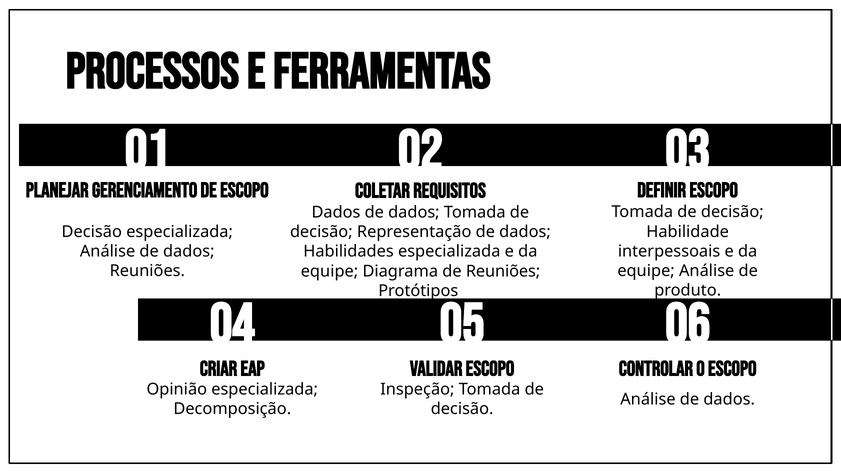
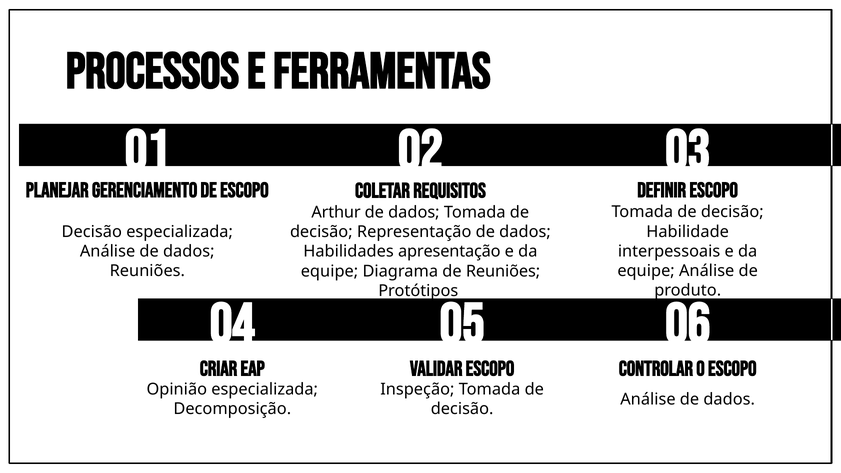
Dados: Dados -> Arthur (336, 212)
Habilidades especializada: especializada -> apresentação (449, 252)
